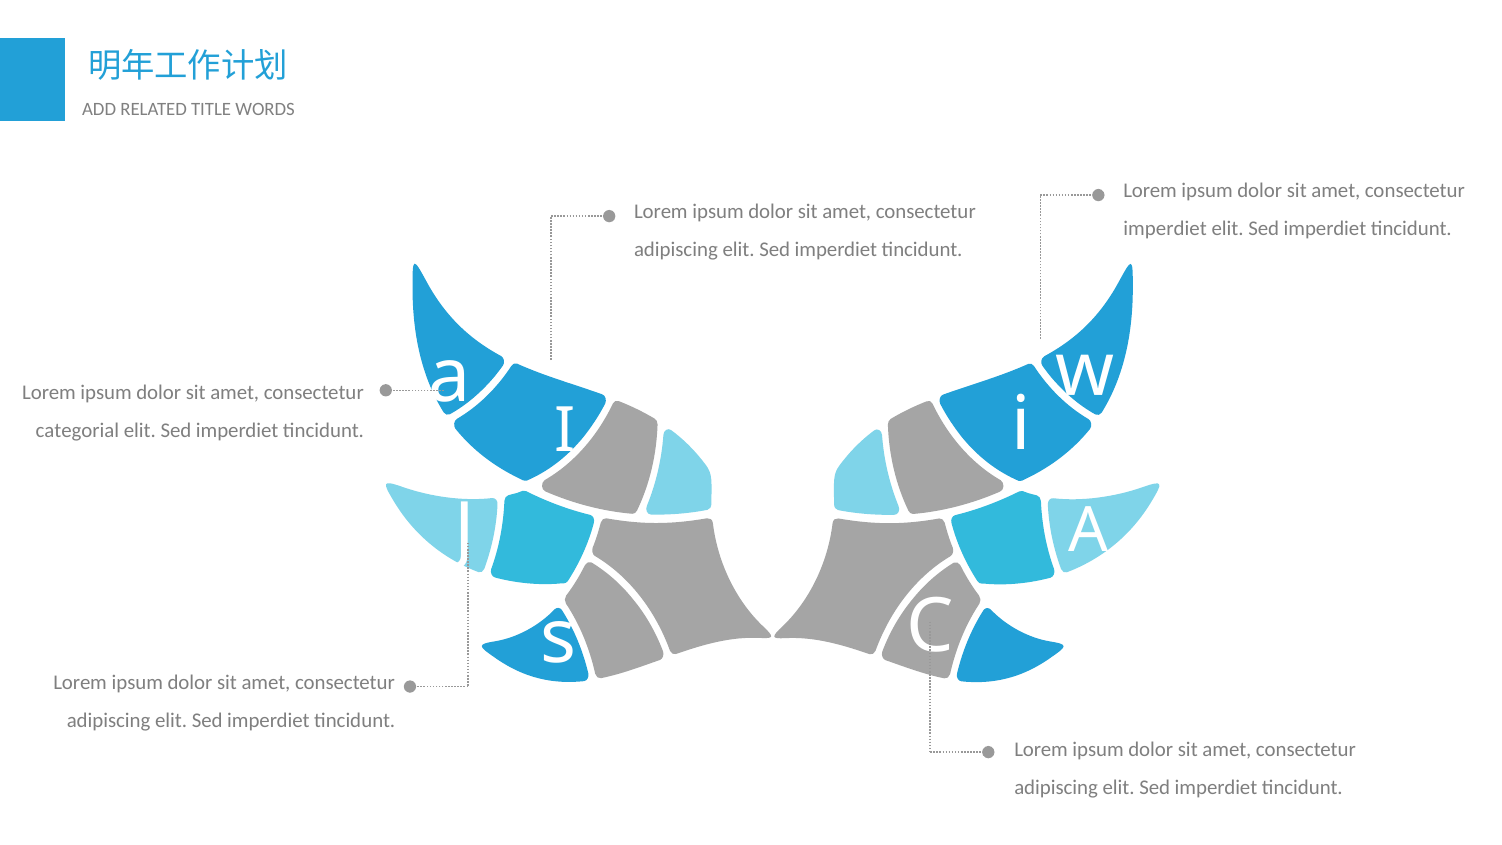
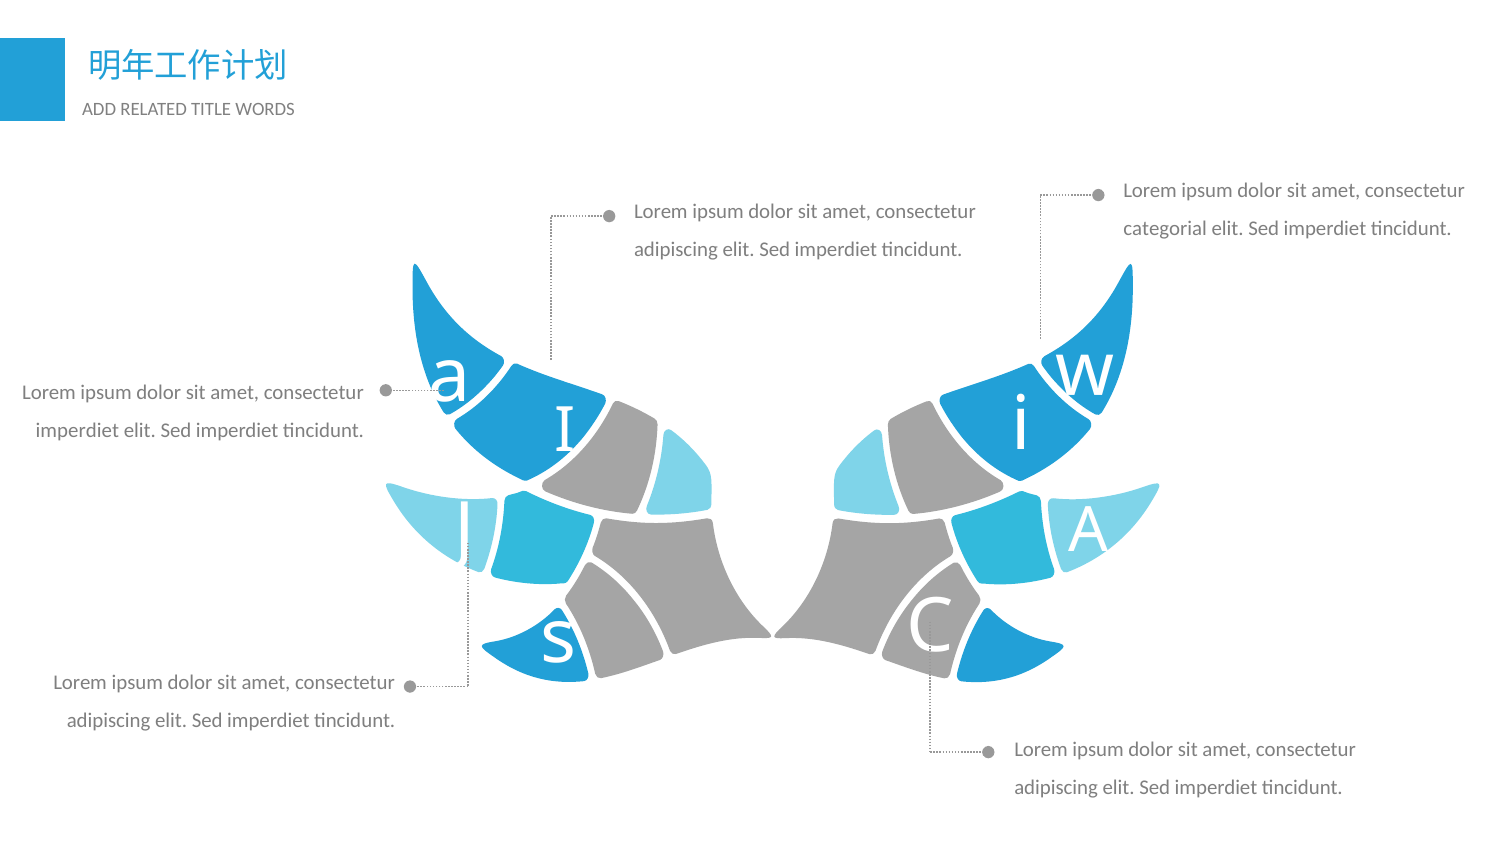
imperdiet: imperdiet -> categorial (1165, 229)
categorial: categorial -> imperdiet (77, 430)
